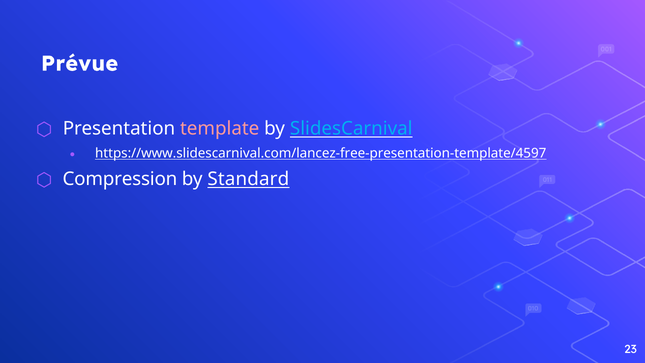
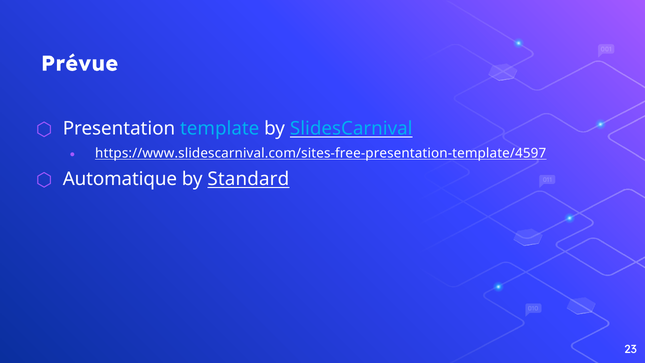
template colour: pink -> light blue (220, 128)
https://www.slidescarnival.com/lancez-free-presentation-template/4597: https://www.slidescarnival.com/lancez-free-presentation-template/4597 -> https://www.slidescarnival.com/sites-free-presentation-template/4597 (321, 153)
Compression: Compression -> Automatique (120, 179)
